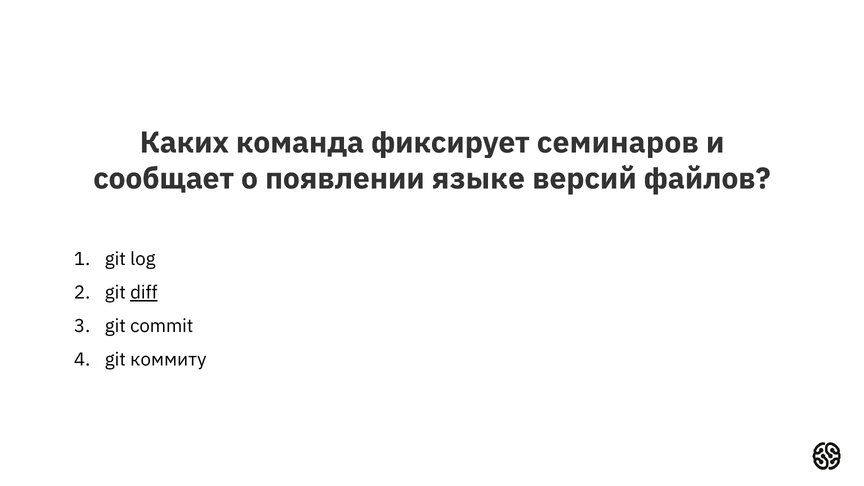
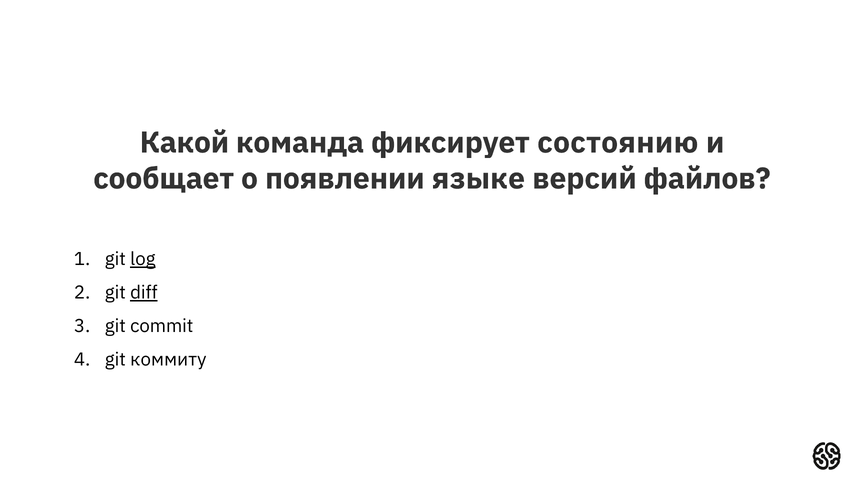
Каких: Каких -> Какой (184, 143)
семинаров: семинаров -> состоянию (618, 143)
log underline: none -> present (143, 259)
